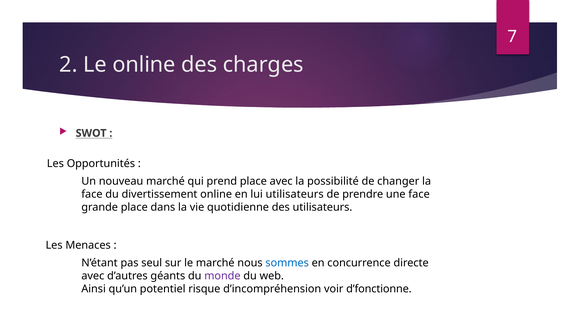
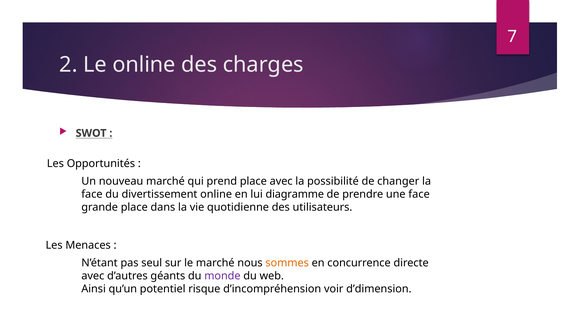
lui utilisateurs: utilisateurs -> diagramme (295, 194)
sommes colour: blue -> orange (287, 263)
d’fonctionne: d’fonctionne -> d’dimension (379, 289)
